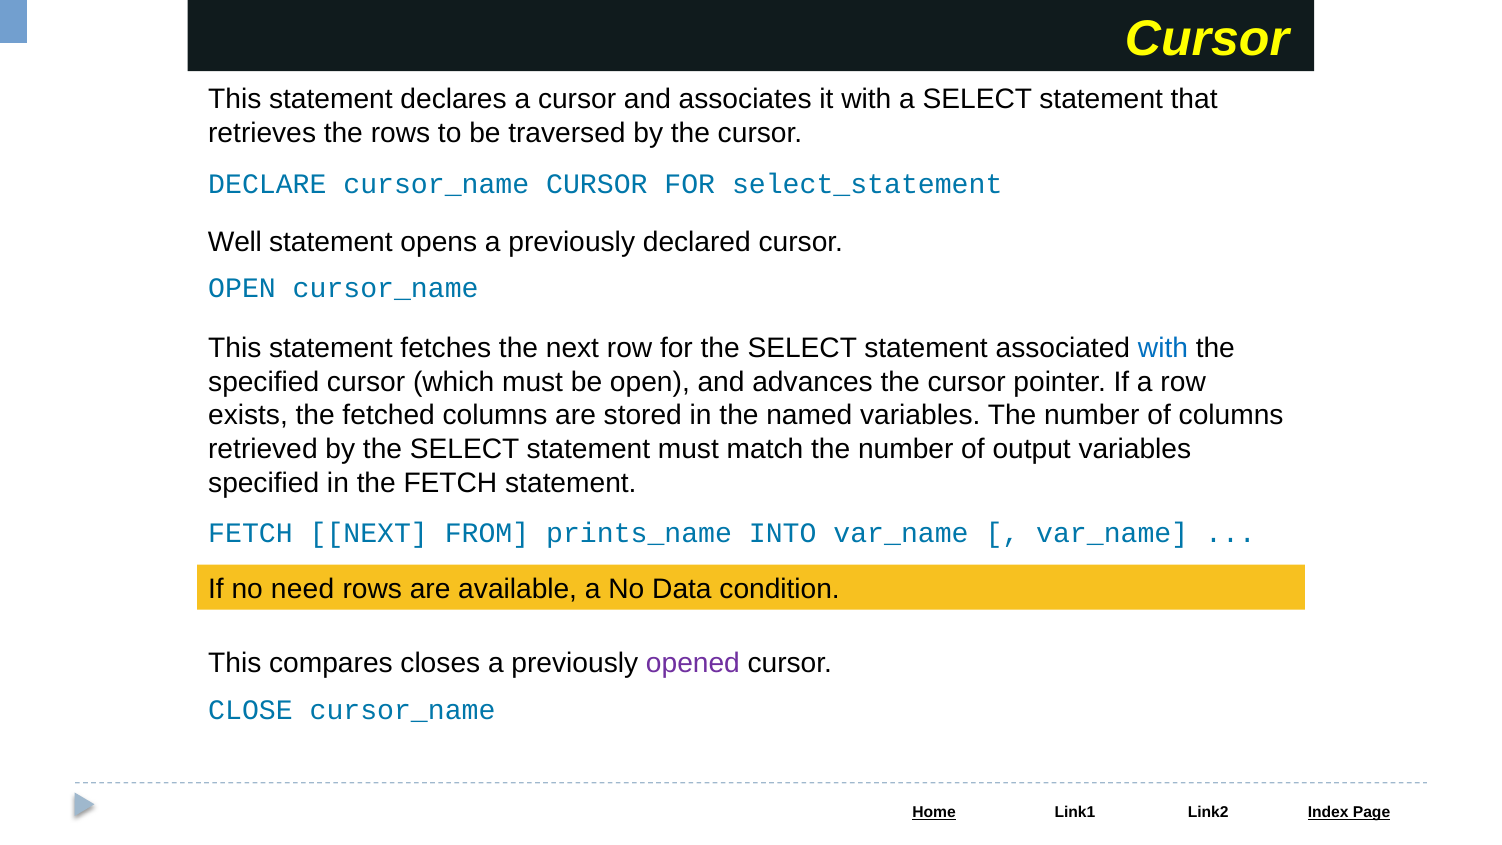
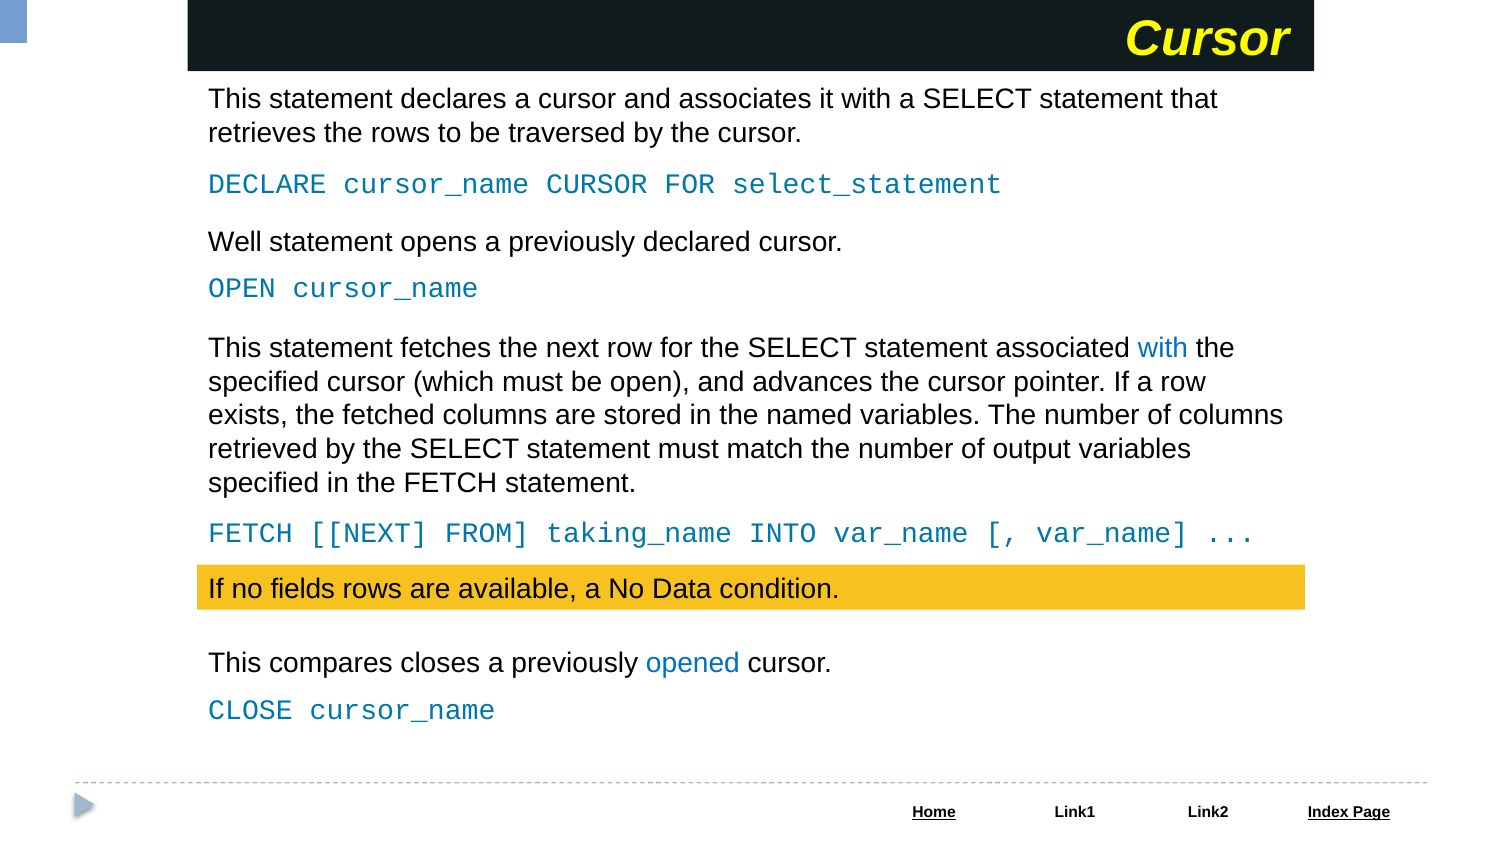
prints_name: prints_name -> taking_name (639, 533)
need: need -> fields (303, 589)
opened colour: purple -> blue (693, 663)
